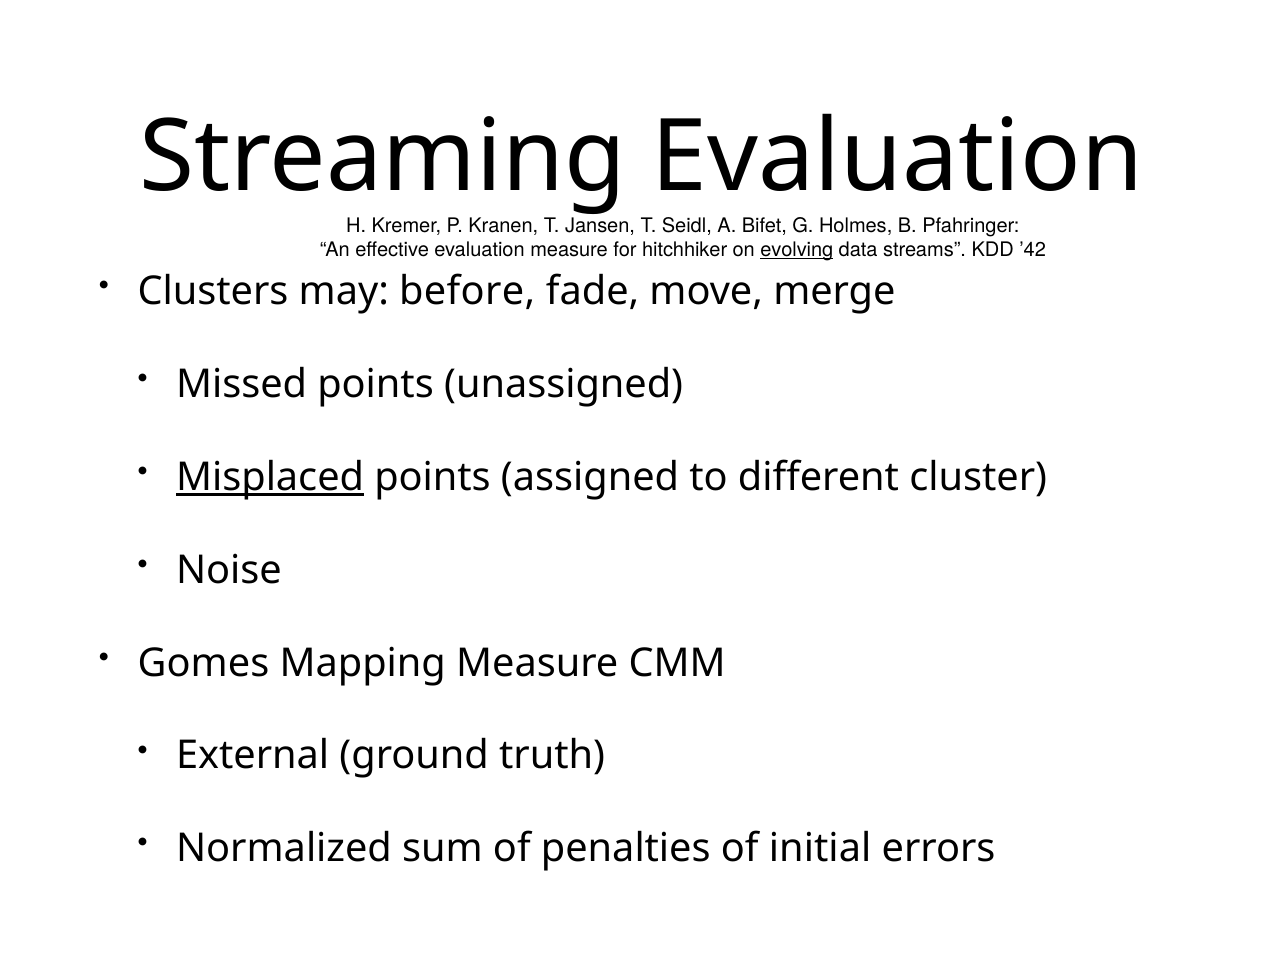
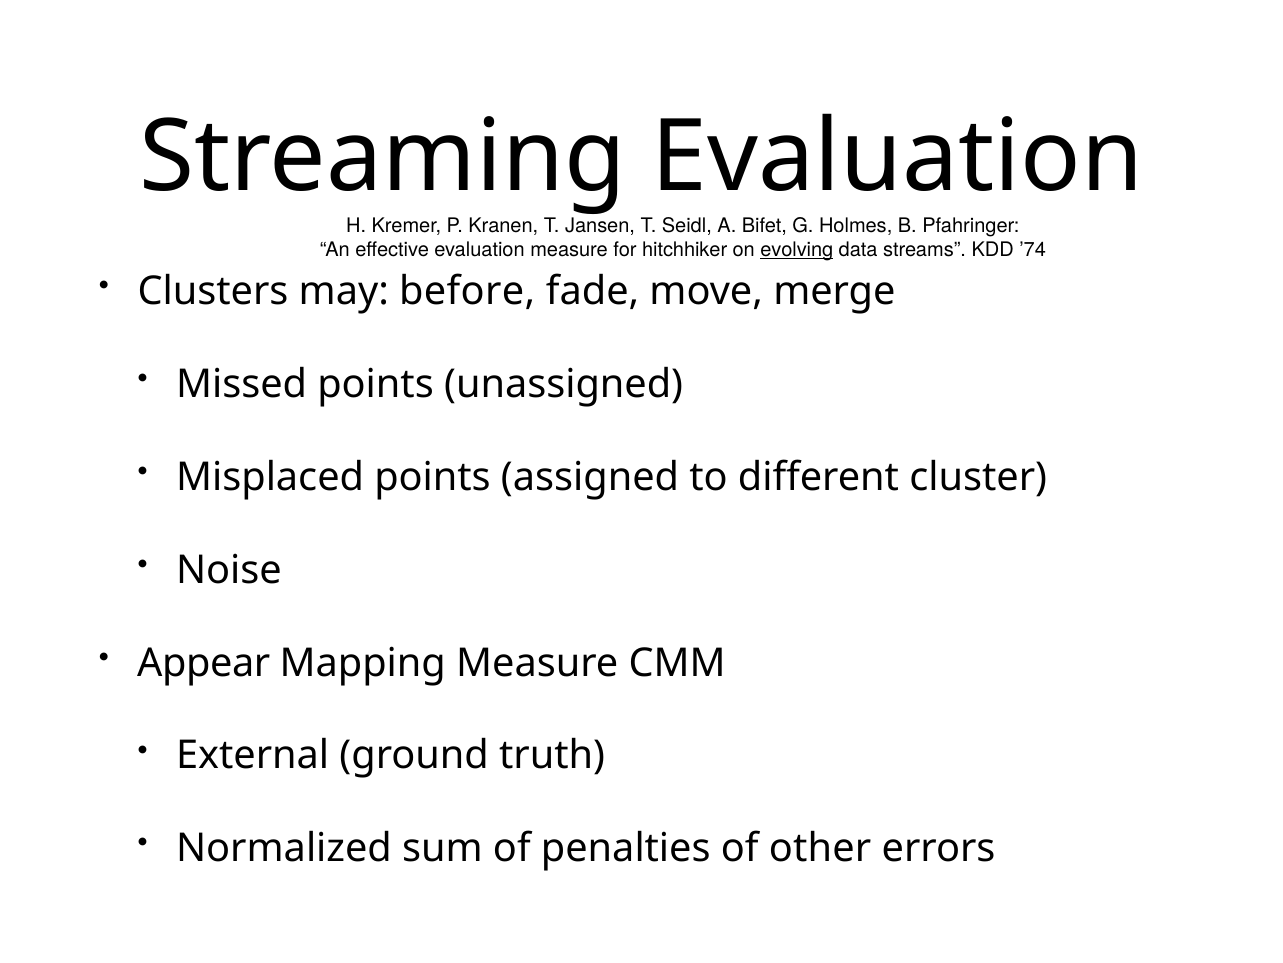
’42: ’42 -> ’74 (1033, 250)
Misplaced underline: present -> none (270, 477)
Gomes: Gomes -> Appear (204, 662)
initial: initial -> other (820, 848)
